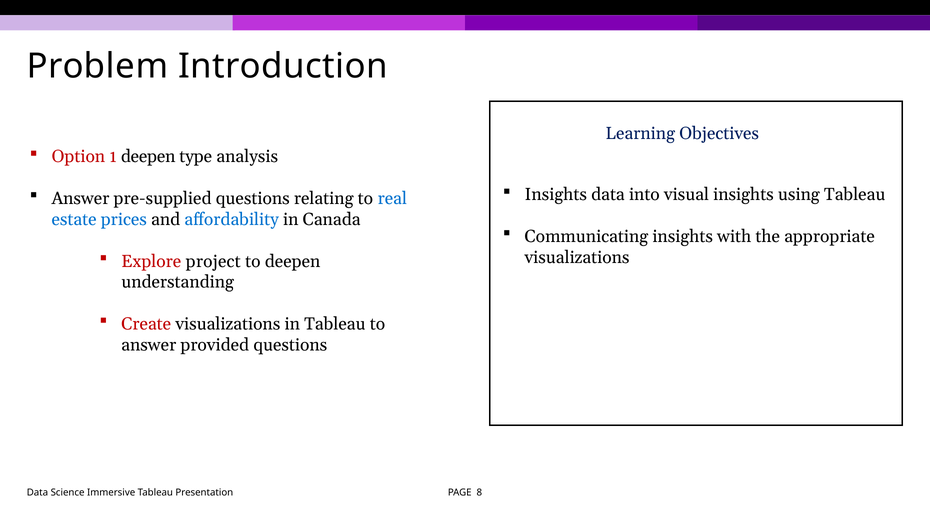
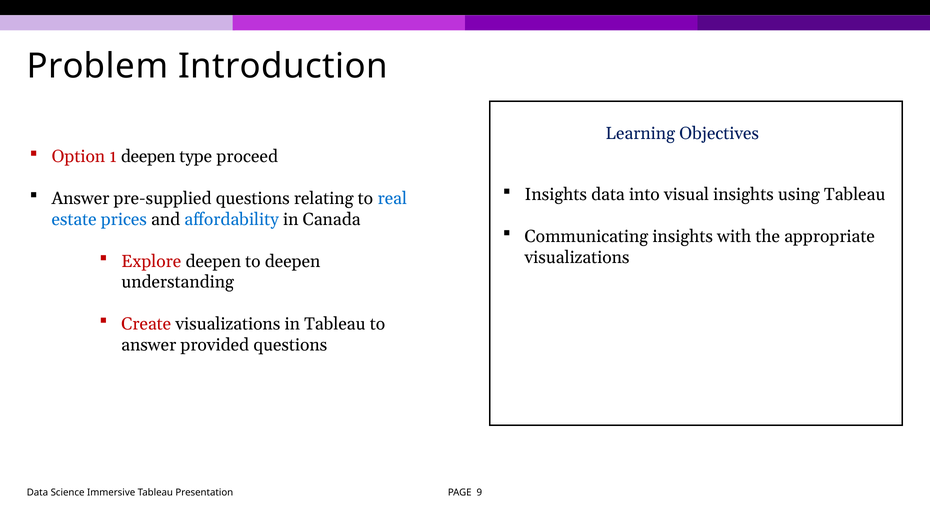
analysis: analysis -> proceed (247, 157)
Explore project: project -> deepen (213, 261)
8: 8 -> 9 (479, 493)
